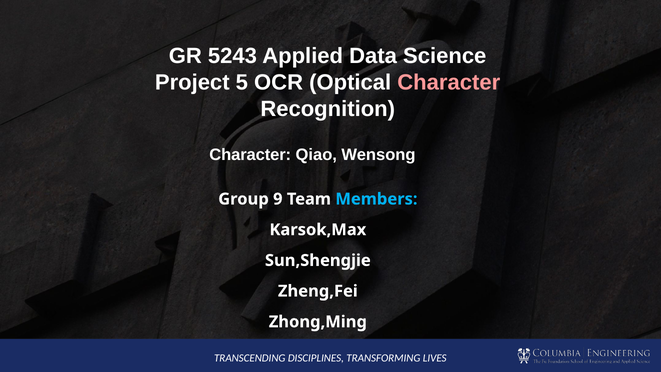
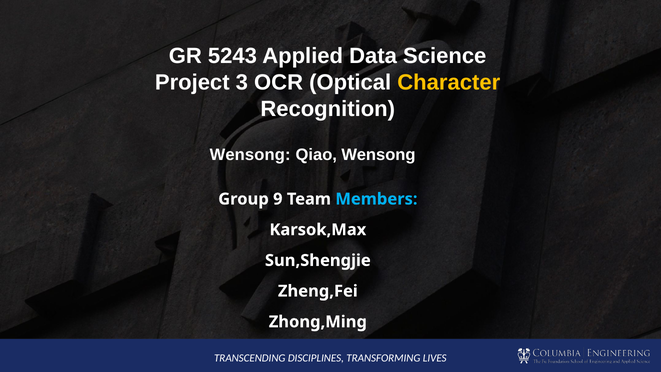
5: 5 -> 3 (242, 83)
Character colour: pink -> yellow (449, 83)
Character: Character -> Wensong (250, 155)
